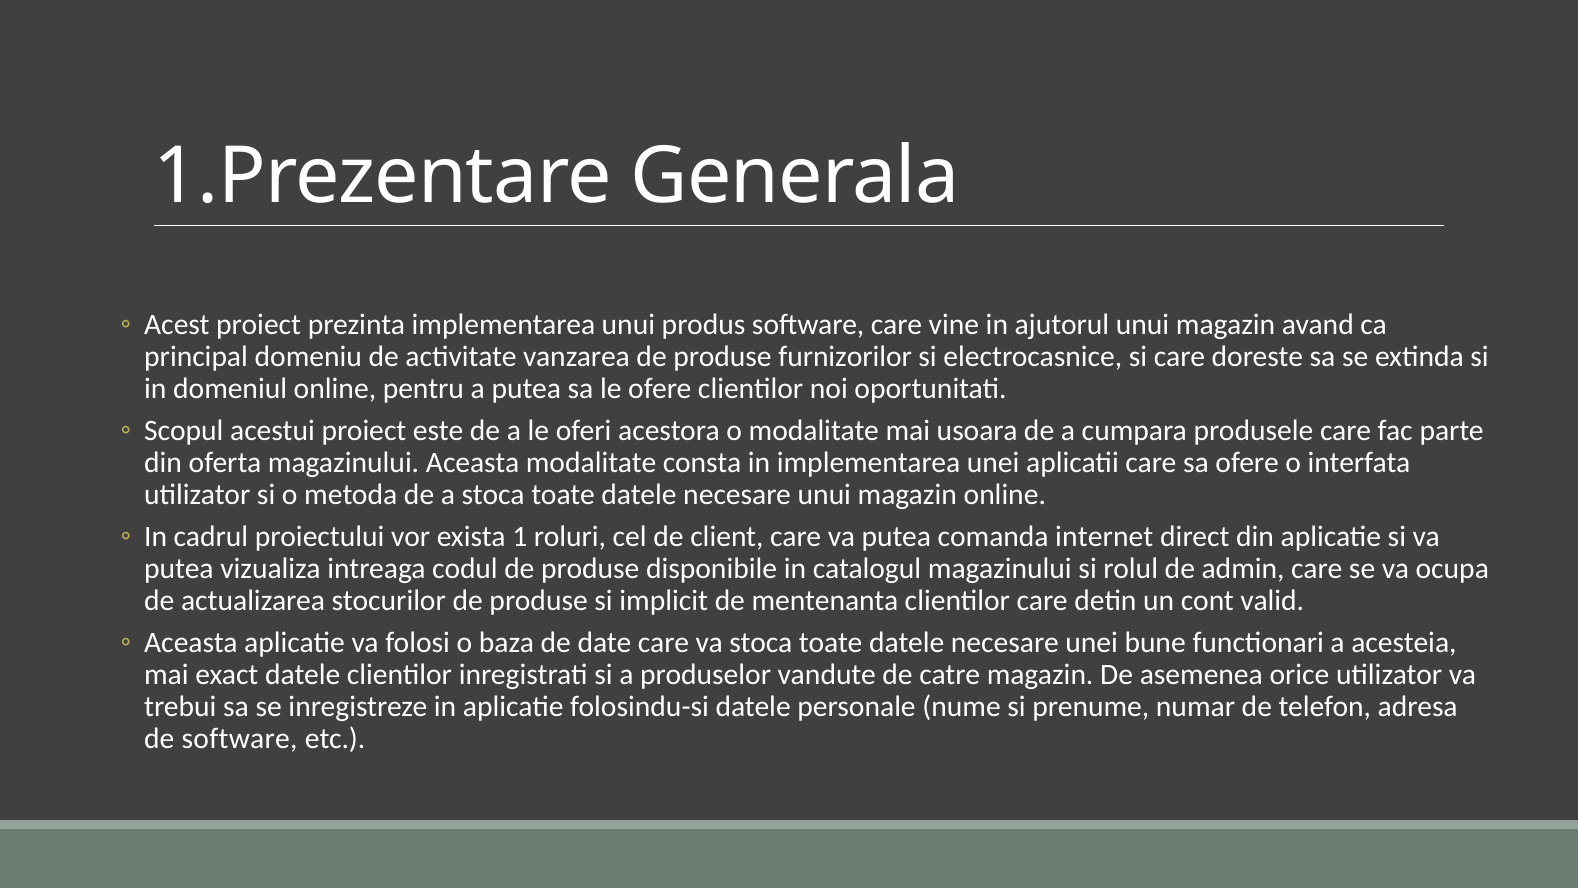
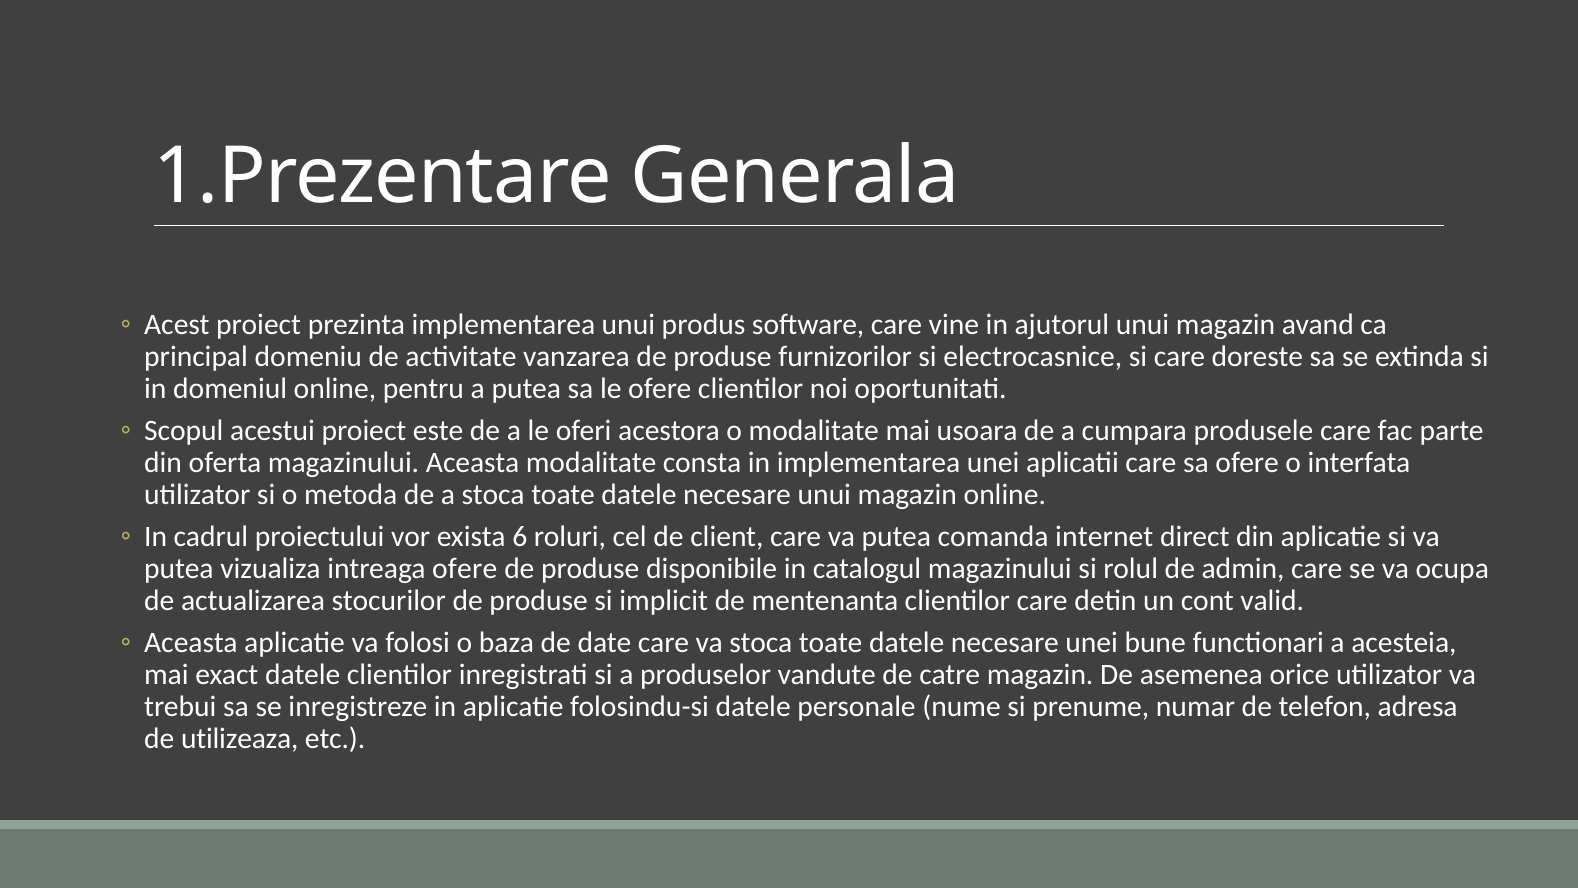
1: 1 -> 6 (520, 537)
intreaga codul: codul -> ofere (465, 569)
de software: software -> utilizeaza (240, 738)
